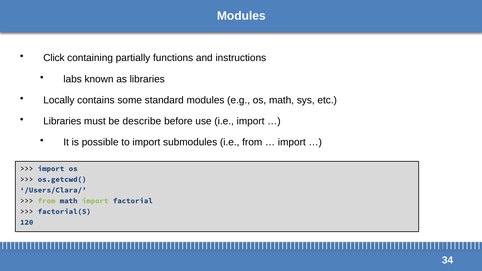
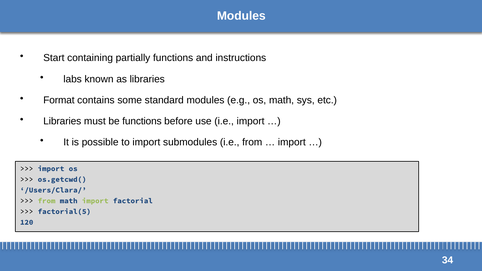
Click: Click -> Start (54, 58)
Locally: Locally -> Format (59, 100)
be describe: describe -> functions (142, 121)
